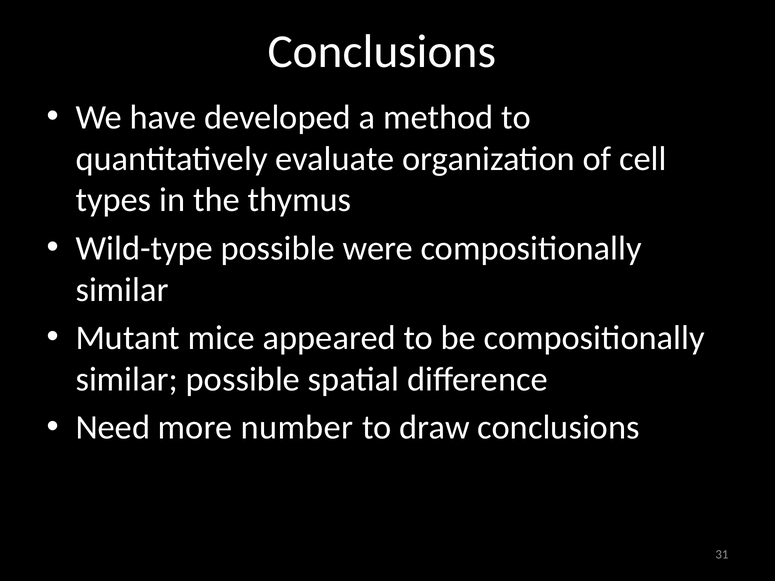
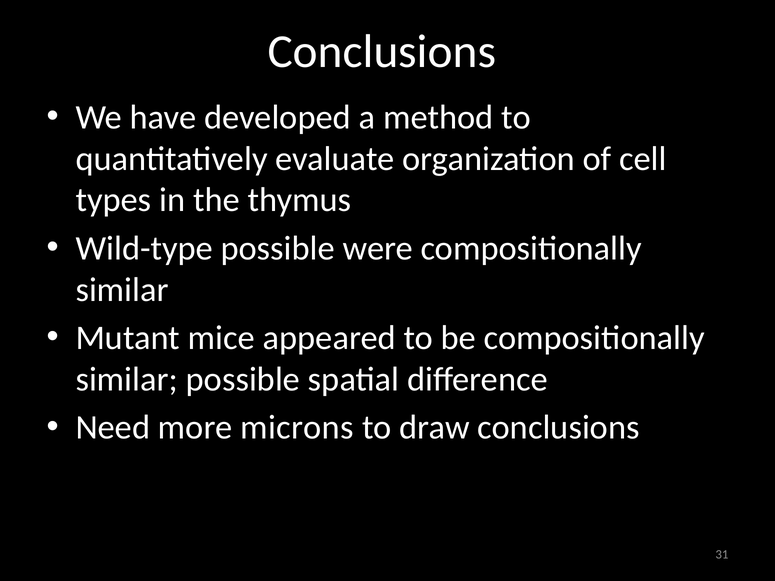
number: number -> microns (297, 428)
